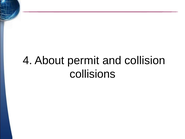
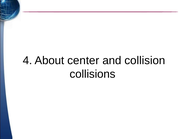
permit: permit -> center (83, 60)
